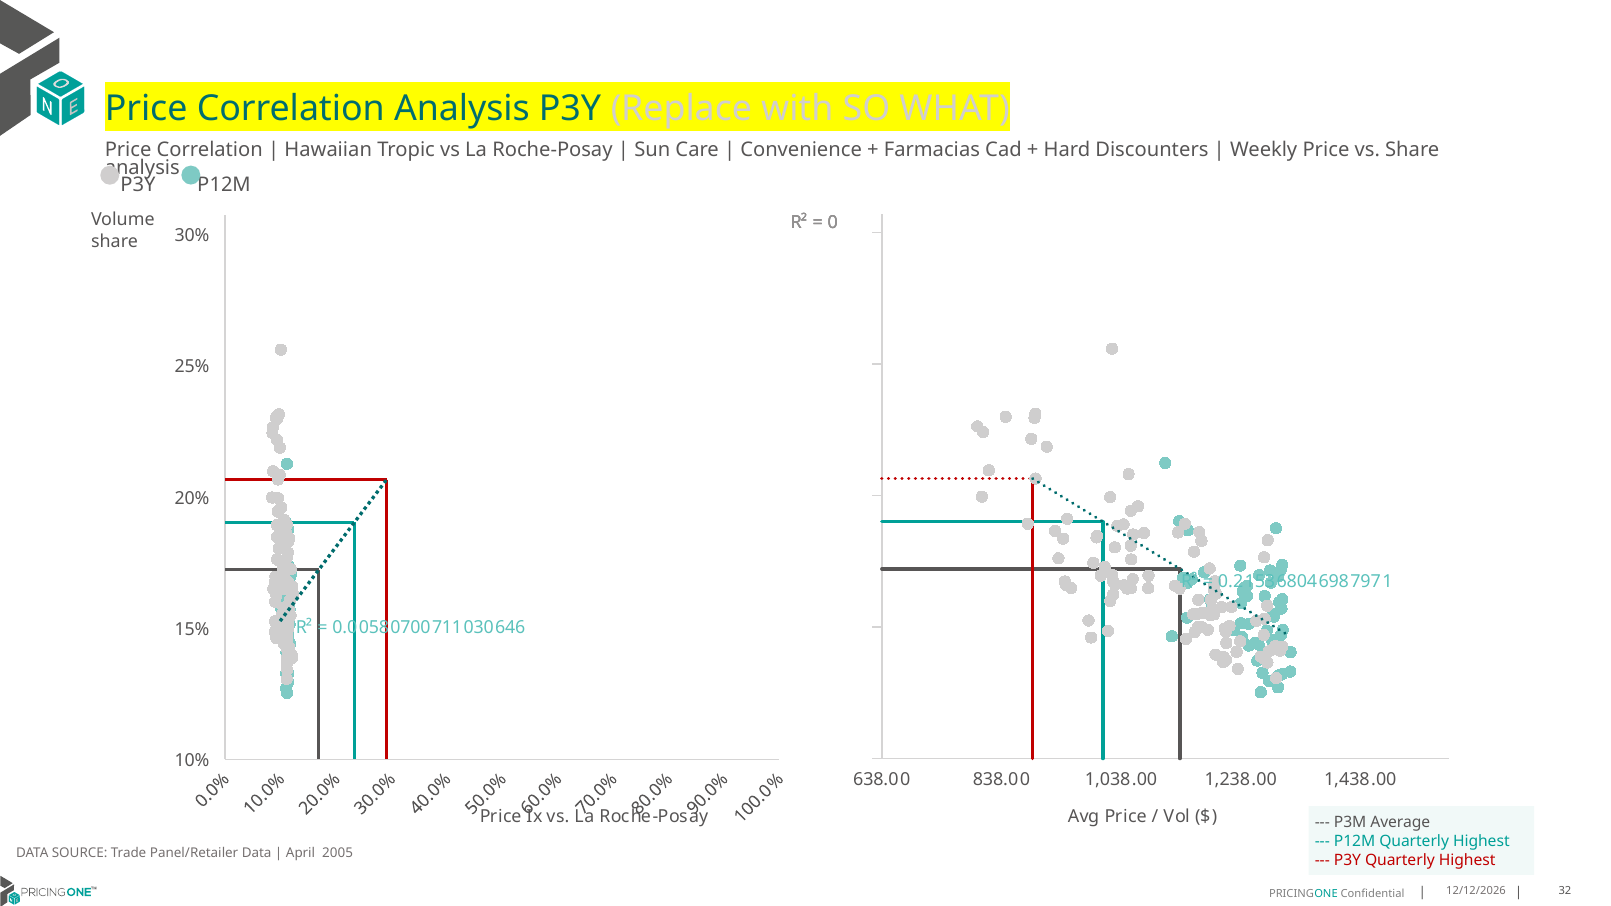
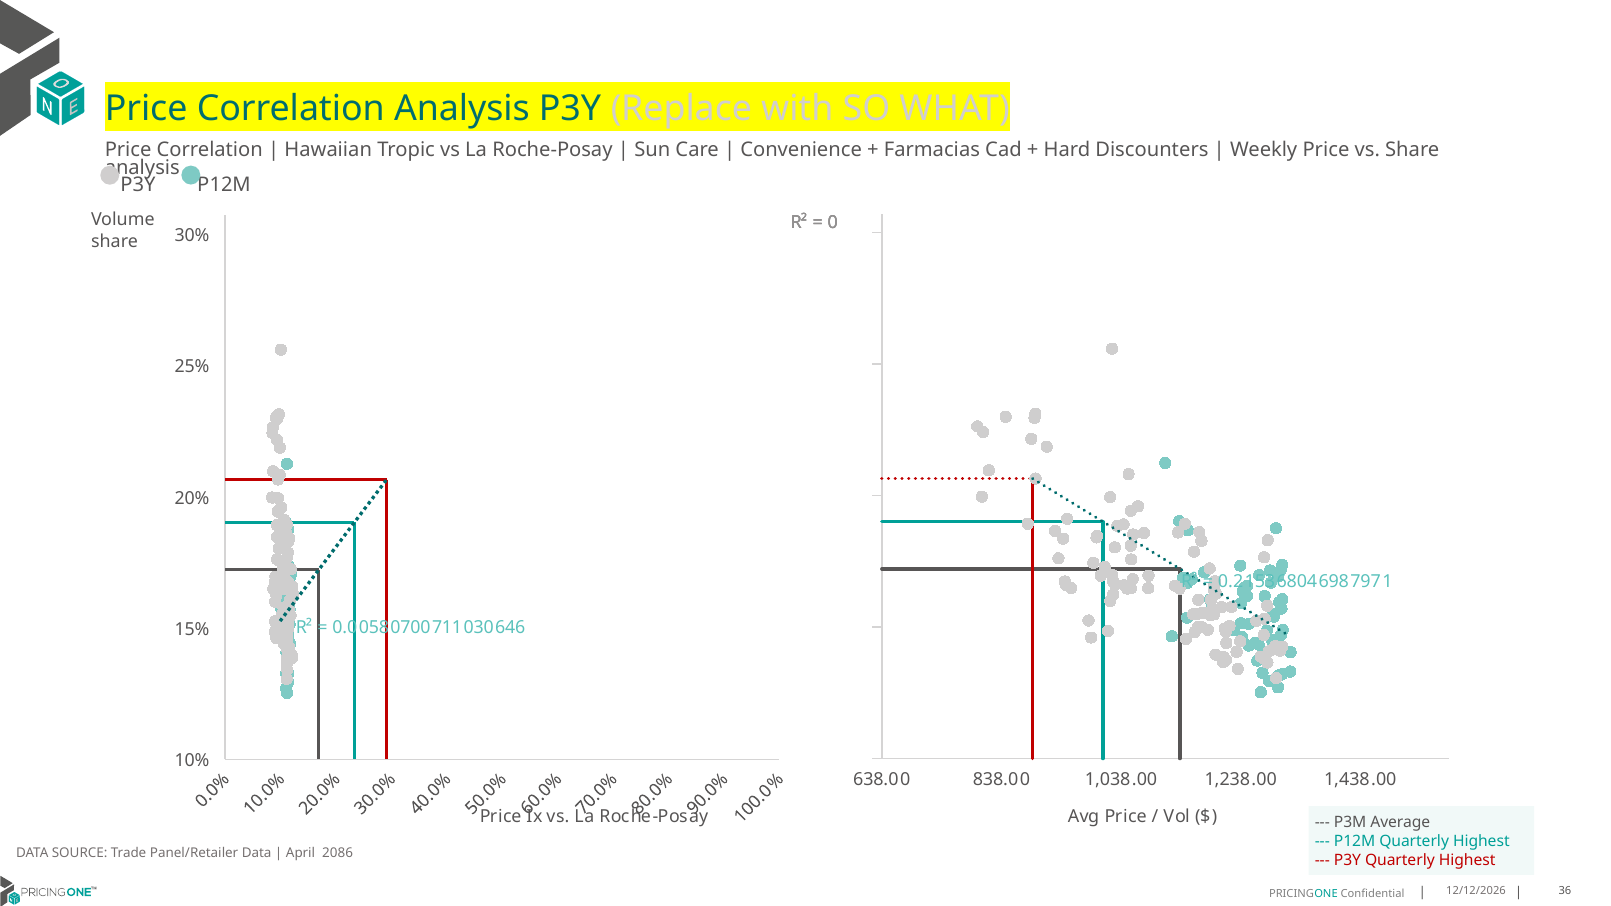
2005: 2005 -> 2086 (338, 854)
32: 32 -> 36 (1565, 891)
